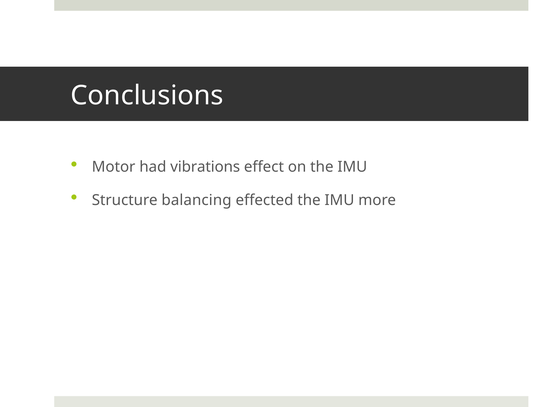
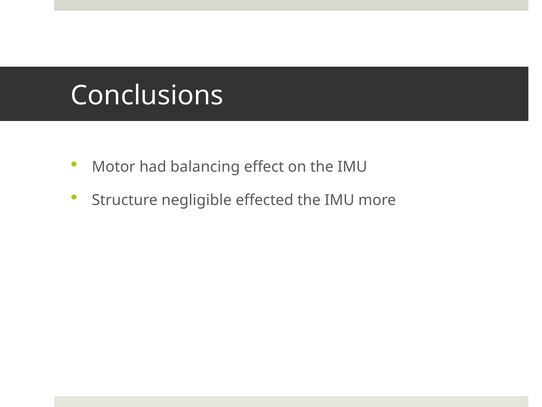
vibrations: vibrations -> balancing (205, 167)
balancing: balancing -> negligible (197, 200)
